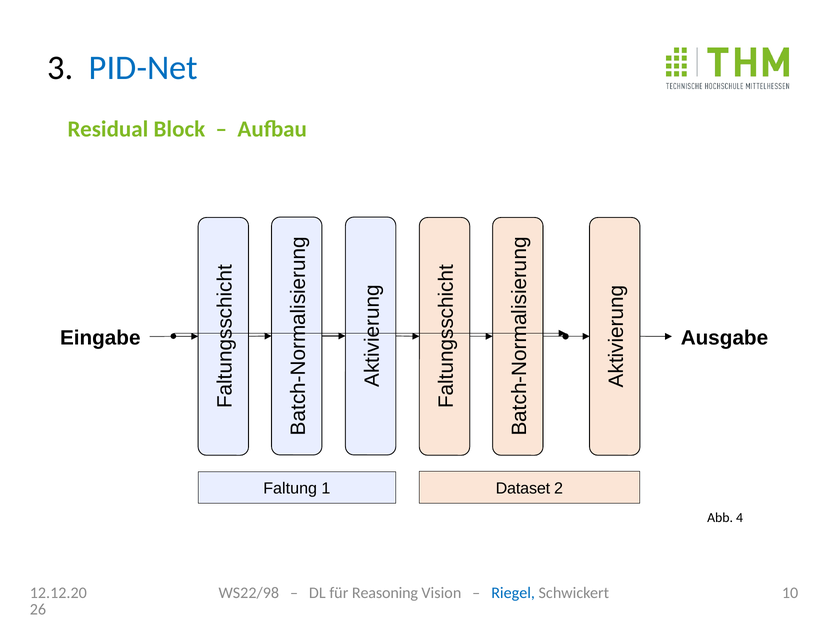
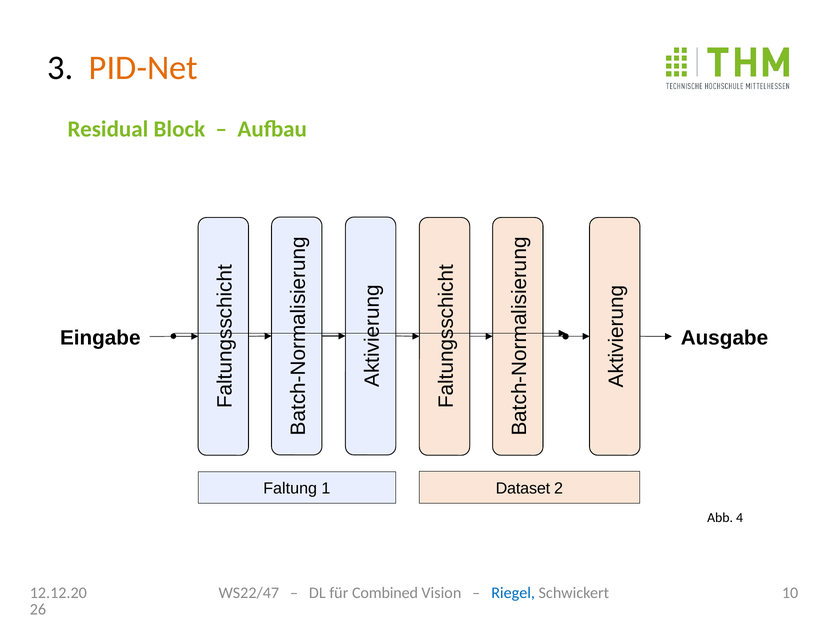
PID-Net colour: blue -> orange (143, 68)
WS22/98: WS22/98 -> WS22/47 (249, 593)
Reasoning: Reasoning -> Combined (385, 593)
